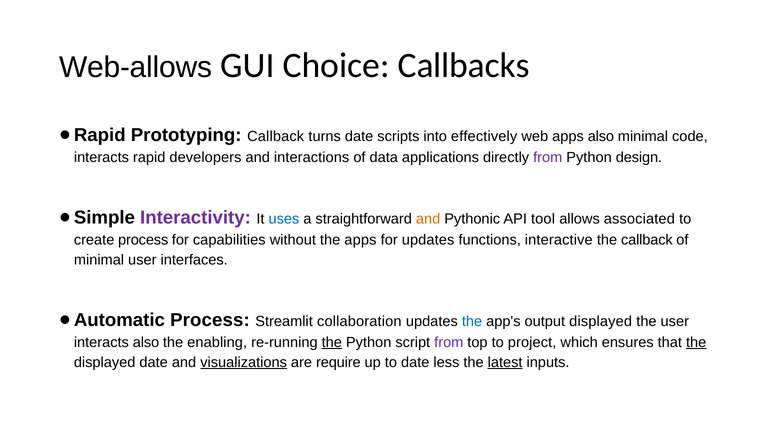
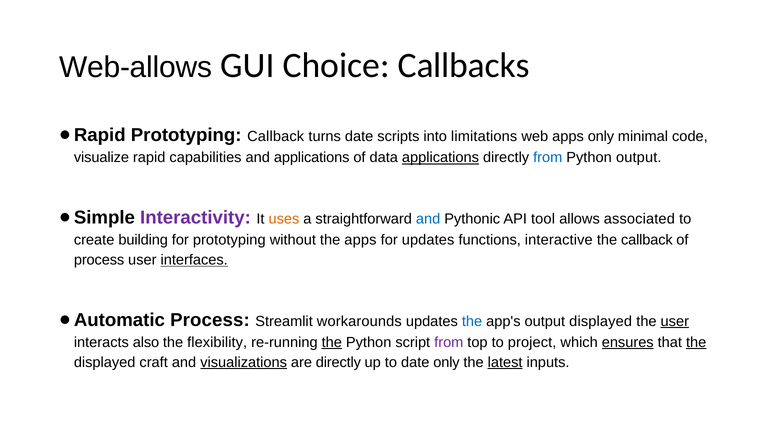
effectively: effectively -> limitations (484, 137)
apps also: also -> only (601, 137)
interacts: interacts -> visualize (101, 157)
developers: developers -> capabilities (206, 157)
and interactions: interactions -> applications (312, 157)
applications underline: none -> present (440, 157)
from colour: purple -> blue (548, 157)
Python design: design -> output (639, 157)
uses colour: blue -> orange (284, 219)
and colour: orange -> blue (428, 219)
create process: process -> building (143, 240)
for capabilities: capabilities -> prototyping (229, 240)
minimal: minimal -> process (99, 260)
interfaces underline: none -> present (194, 260)
collaboration: collaboration -> workarounds (359, 321)
user underline: none -> present (675, 321)
enabling: enabling -> flexibility (217, 342)
ensures underline: none -> present (628, 342)
displayed date: date -> craft (154, 362)
are require: require -> directly (338, 362)
date less: less -> only (446, 362)
